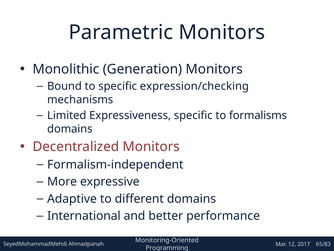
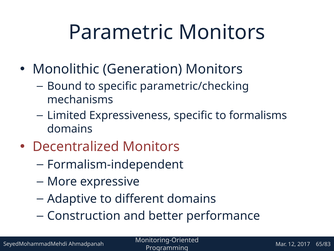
expression/checking: expression/checking -> parametric/checking (194, 86)
International: International -> Construction (84, 216)
